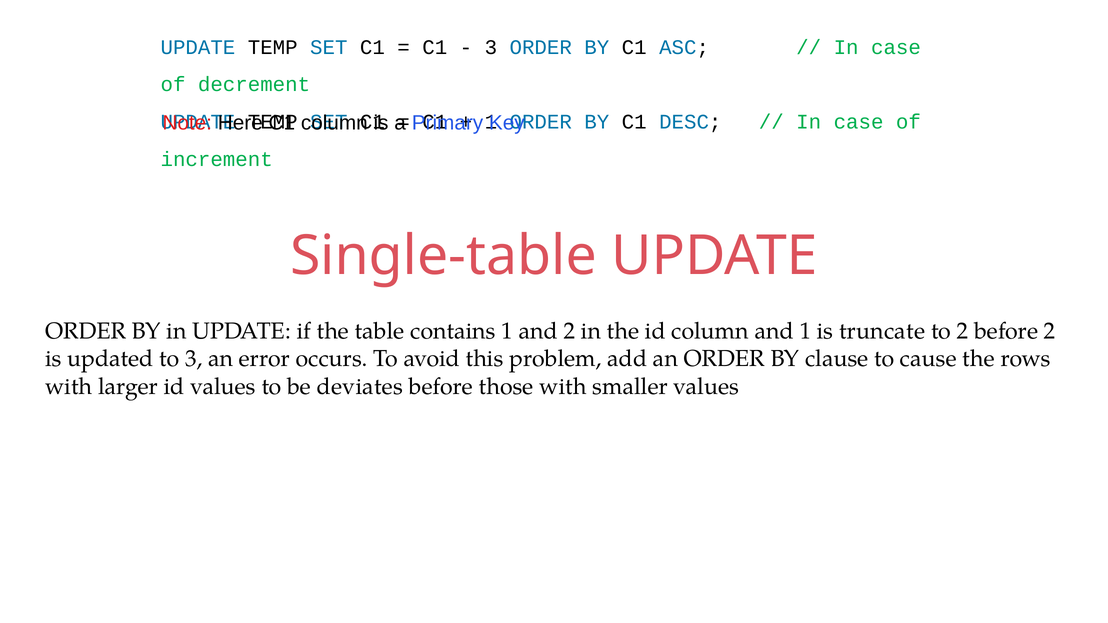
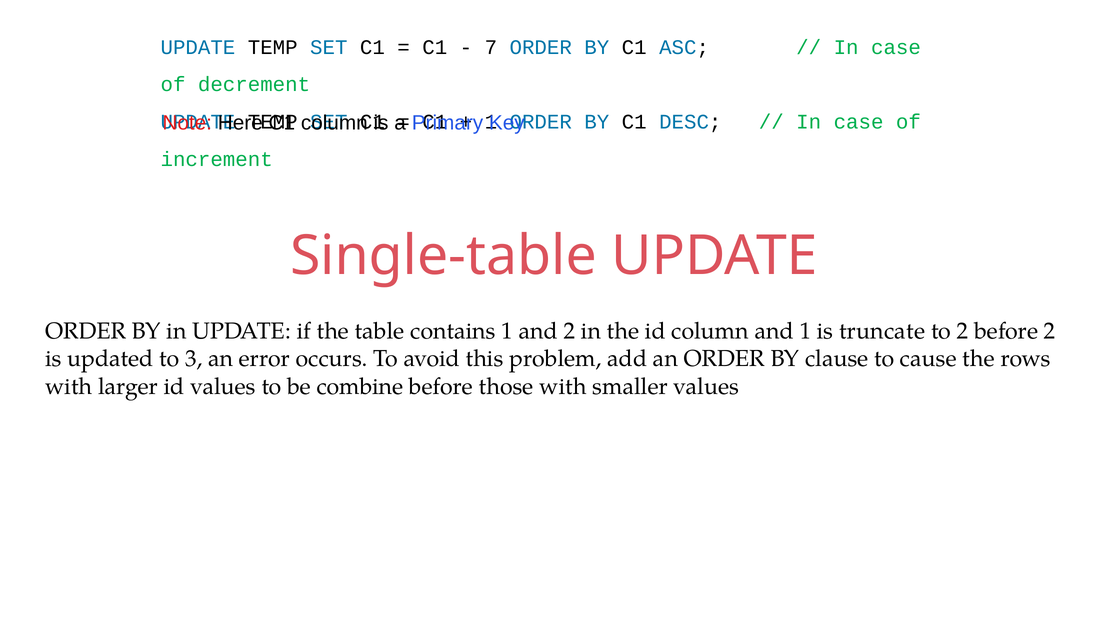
3: 3 -> 7 (491, 47)
deviates: deviates -> combine (360, 387)
